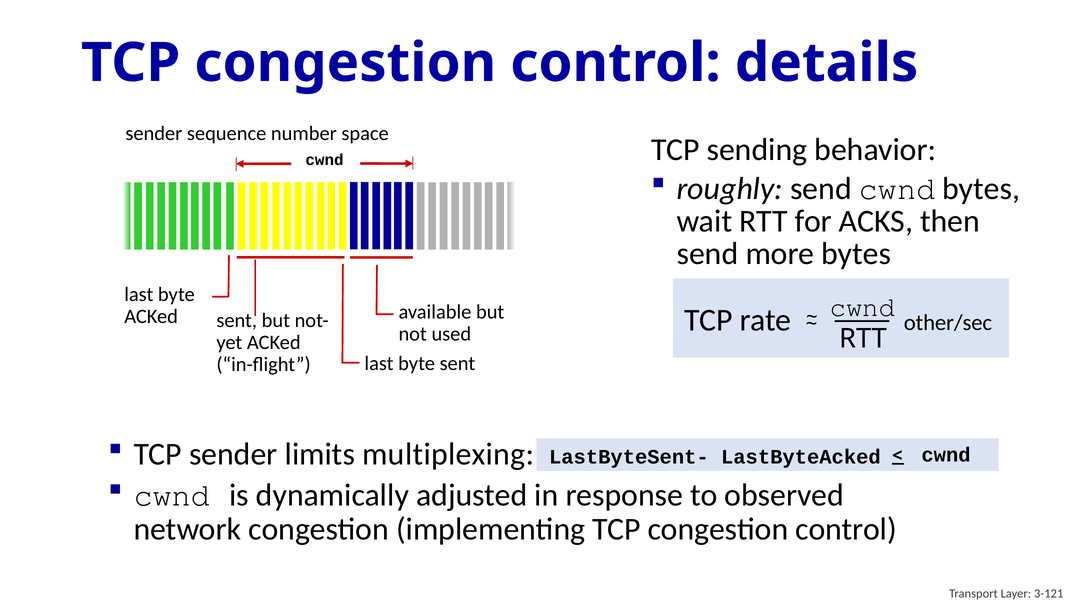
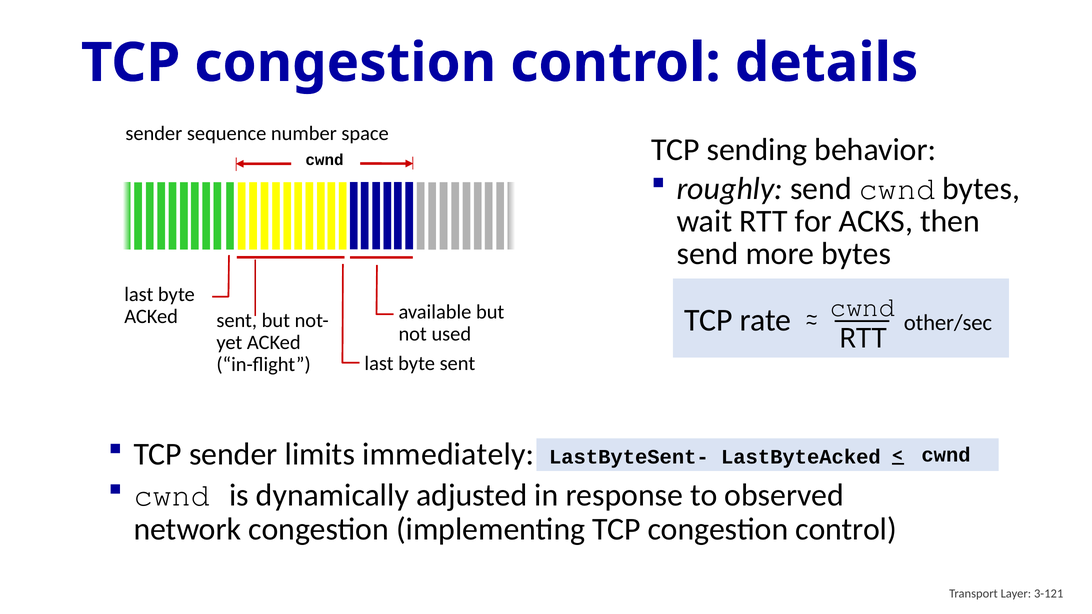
multiplexing: multiplexing -> immediately (448, 454)
